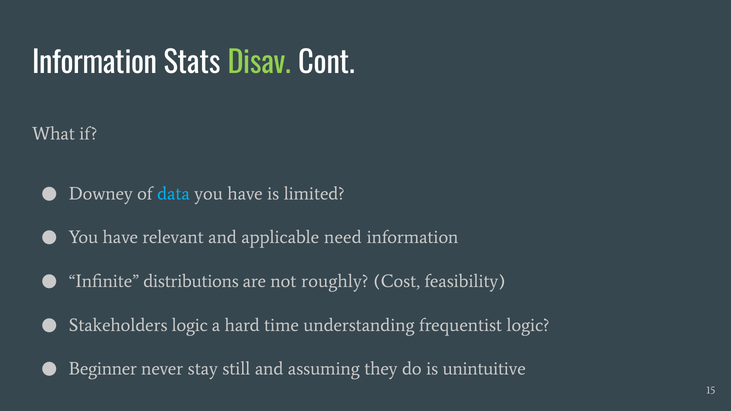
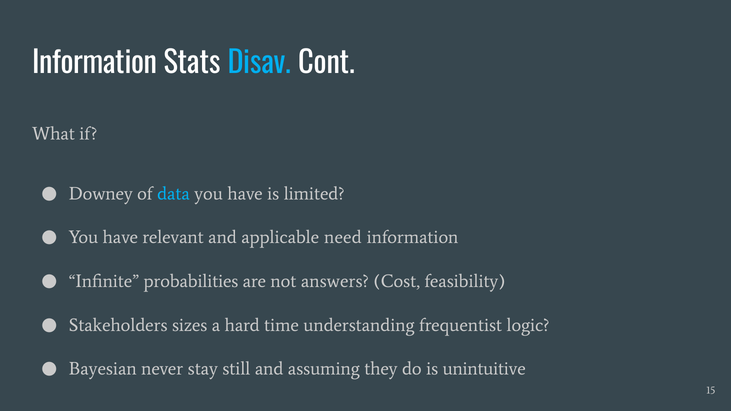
Disav colour: light green -> light blue (259, 63)
distributions: distributions -> probabilities (191, 281)
roughly: roughly -> answers (335, 281)
Stakeholders logic: logic -> sizes (190, 325)
Beginner: Beginner -> Bayesian (103, 369)
